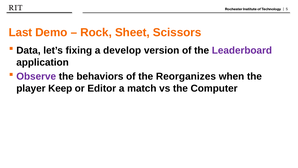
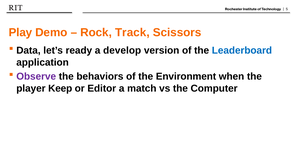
Last: Last -> Play (20, 32)
Sheet: Sheet -> Track (132, 32)
fixing: fixing -> ready (79, 50)
Leaderboard colour: purple -> blue (242, 50)
Reorganizes: Reorganizes -> Environment (186, 76)
